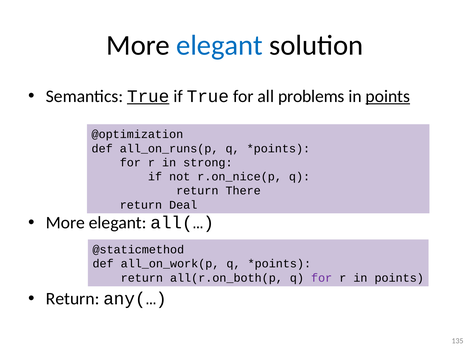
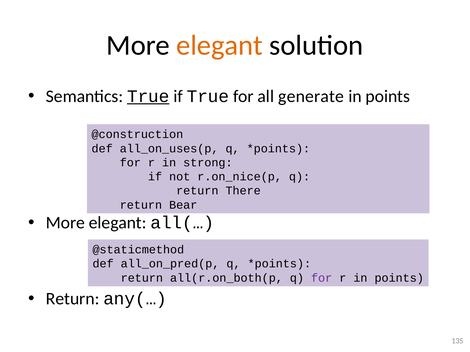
elegant colour: blue -> orange (220, 45)
problems: problems -> generate (311, 96)
points underline: present -> none (388, 96)
@optimization: @optimization -> @construction (137, 135)
all_on_runs(p: all_on_runs(p -> all_on_uses(p (169, 149)
Deal: Deal -> Bear (183, 205)
all_on_work(p: all_on_work(p -> all_on_pred(p (170, 264)
